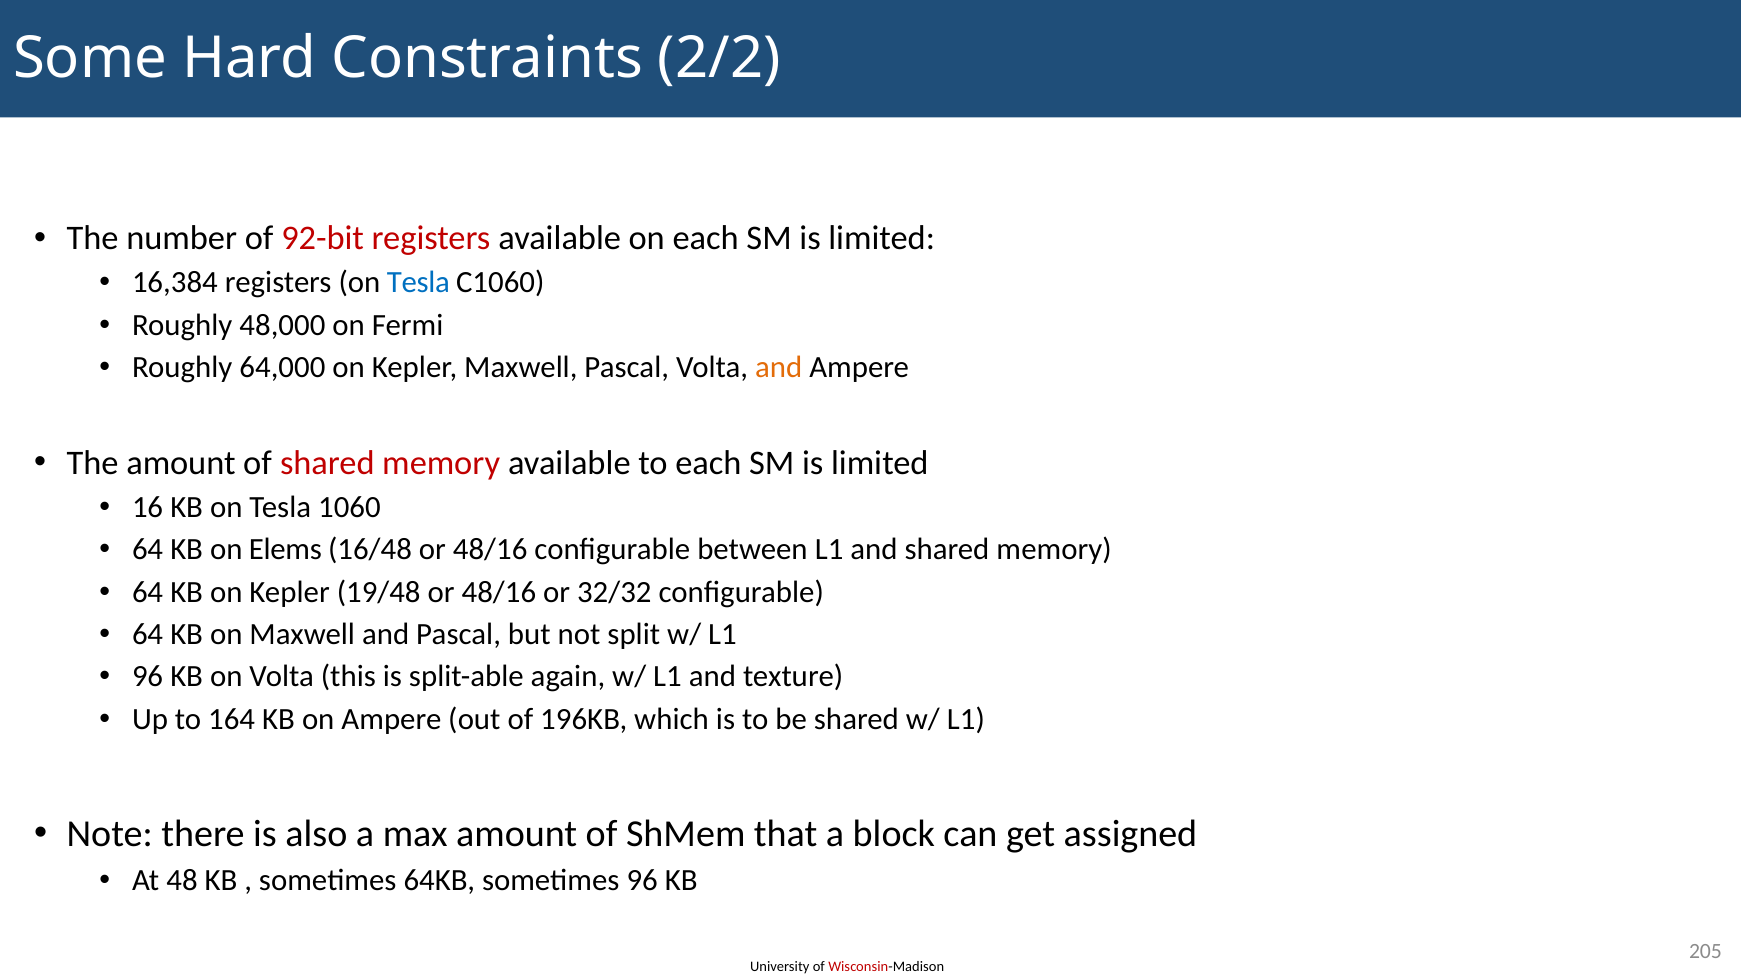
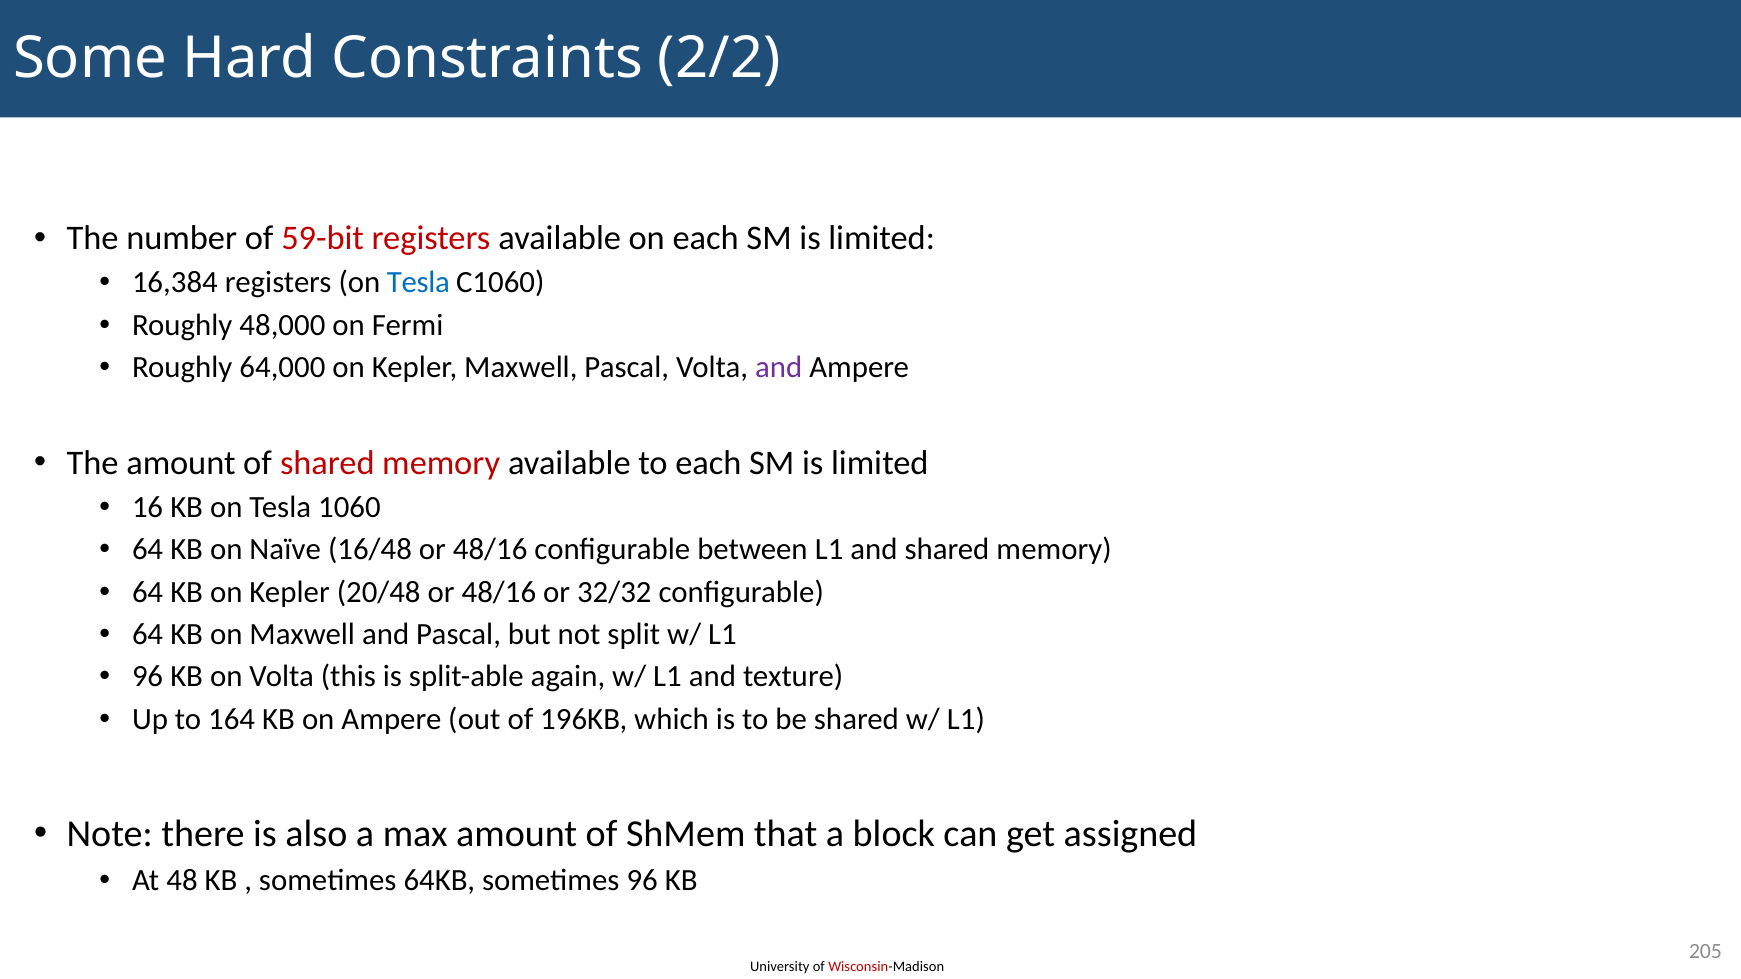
92-bit: 92-bit -> 59-bit (323, 238)
and colour: orange -> purple (779, 367)
Elems: Elems -> Naïve (285, 550)
19/48: 19/48 -> 20/48 (379, 592)
